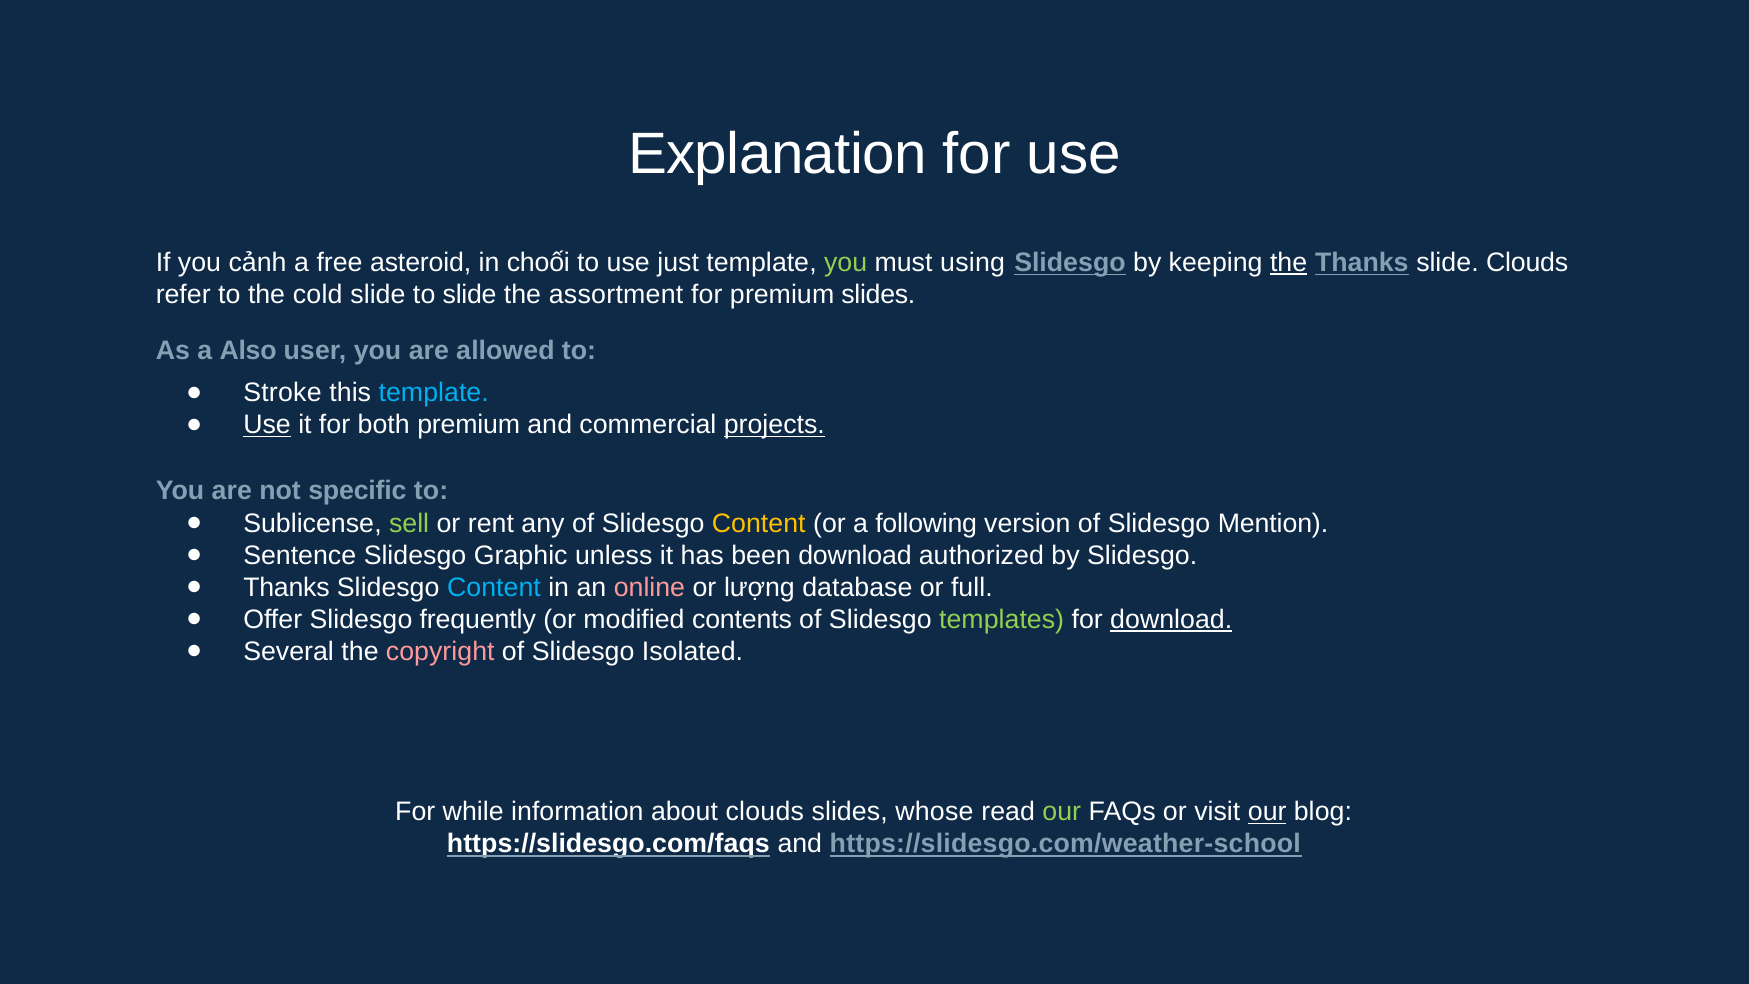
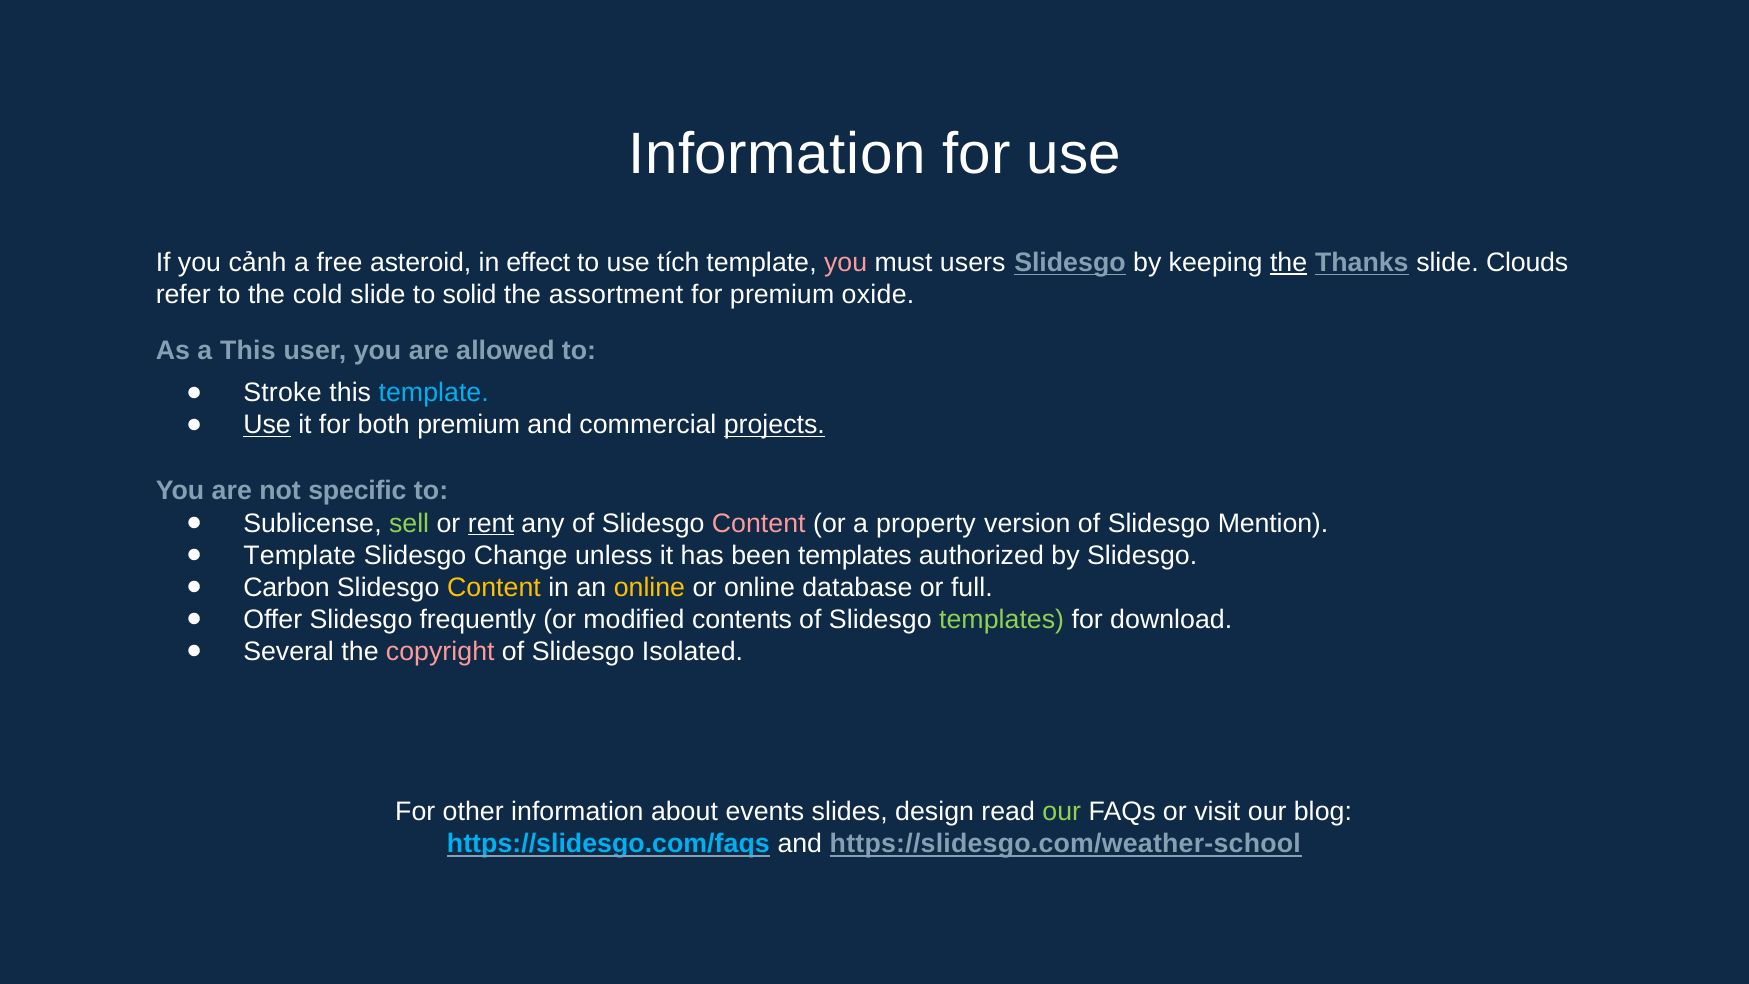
Explanation: Explanation -> Information (777, 154)
choối: choối -> effect (538, 263)
just: just -> tích (678, 263)
you colour: light green -> pink (846, 263)
using: using -> users (973, 263)
to slide: slide -> solid (470, 295)
premium slides: slides -> oxide (878, 295)
a Also: Also -> This (248, 351)
rent underline: none -> present (491, 523)
Content colour: yellow -> pink (759, 523)
following: following -> property (926, 523)
Sentence: Sentence -> Template (300, 555)
Graphic: Graphic -> Change (521, 555)
been download: download -> templates (855, 555)
Thanks: Thanks -> Carbon (286, 587)
Content colour: light blue -> yellow (494, 587)
online colour: pink -> yellow (649, 587)
or lượng: lượng -> online (759, 587)
download underline: present -> none (1171, 619)
while: while -> other (473, 812)
about clouds: clouds -> events (765, 812)
whose: whose -> design (935, 812)
our underline: present -> none (1267, 812)
https://slidesgo.com/faqs colour: white -> light blue (608, 844)
